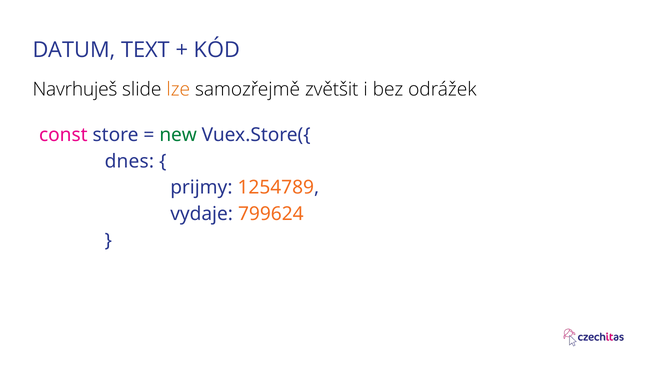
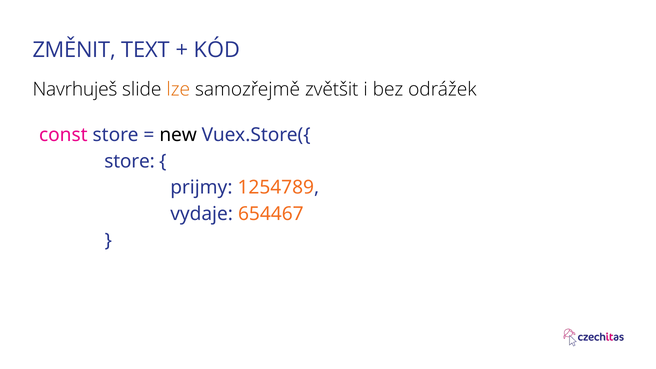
DATUM: DATUM -> ZMĚNIT (74, 50)
new colour: green -> black (178, 135)
dnes: dnes -> store (130, 161)
799624: 799624 -> 654467 (271, 214)
